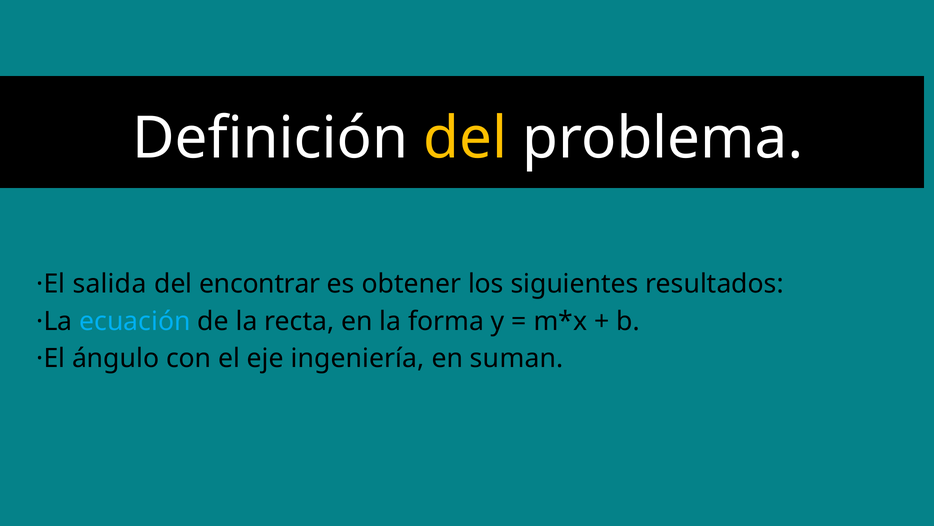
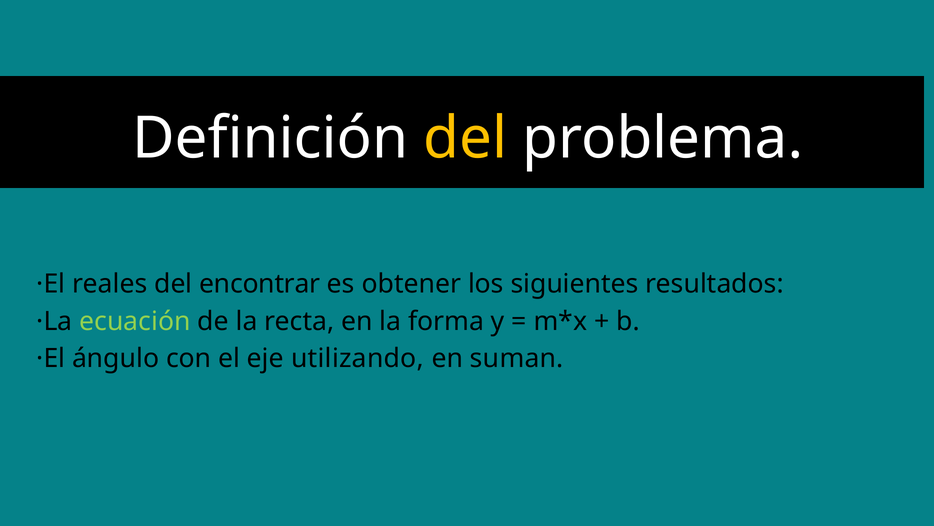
salida: salida -> reales (110, 284)
ecuación colour: light blue -> light green (135, 321)
ingeniería: ingeniería -> utilizando (358, 358)
